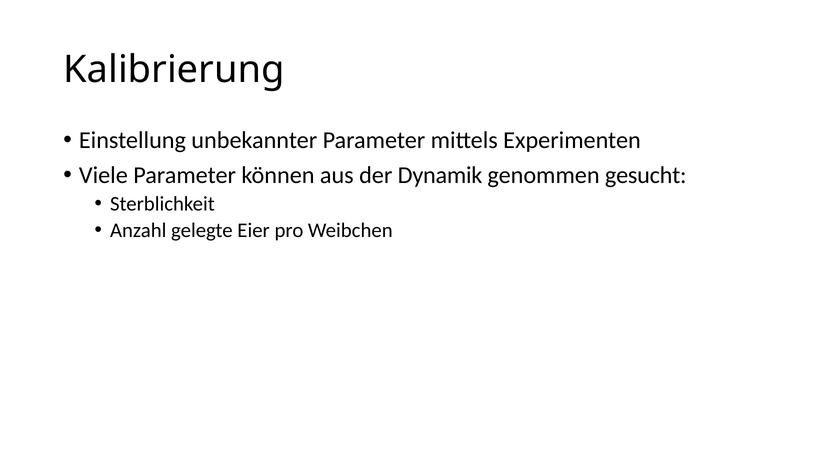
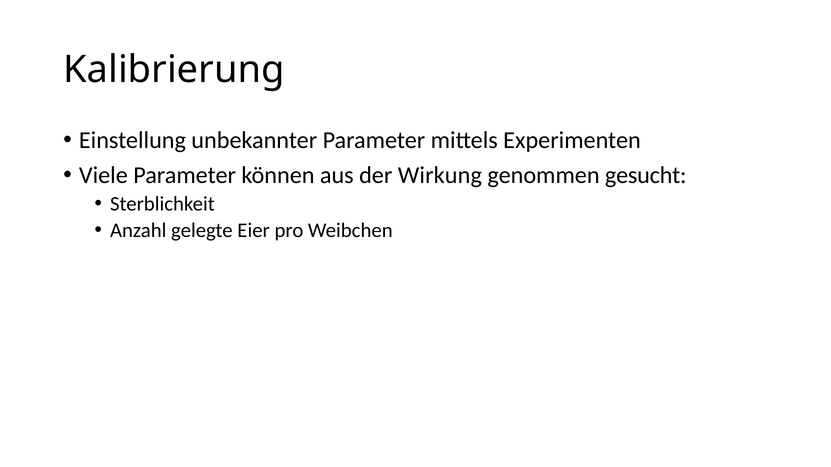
Dynamik: Dynamik -> Wirkung (440, 175)
